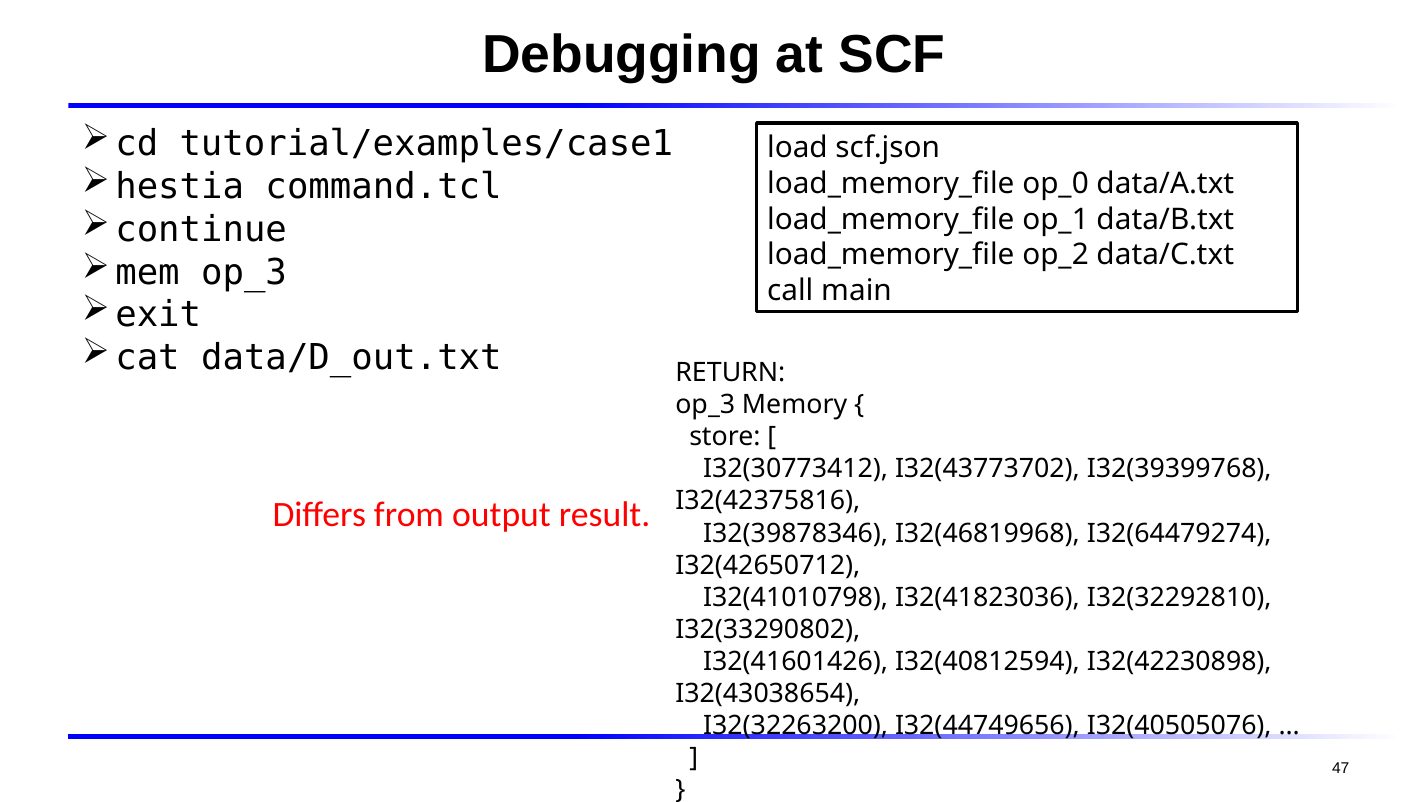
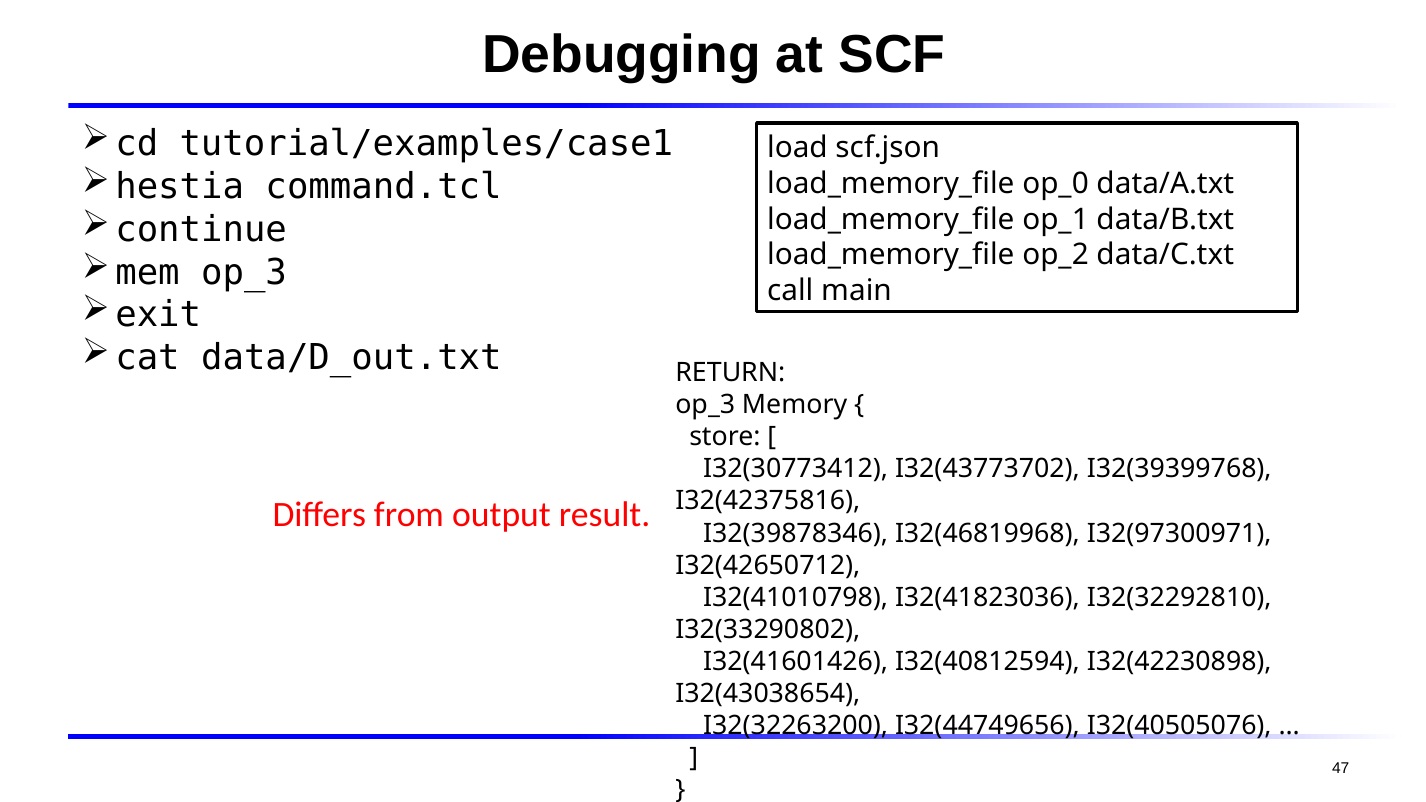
I32(64479274: I32(64479274 -> I32(97300971 (1179, 533)
